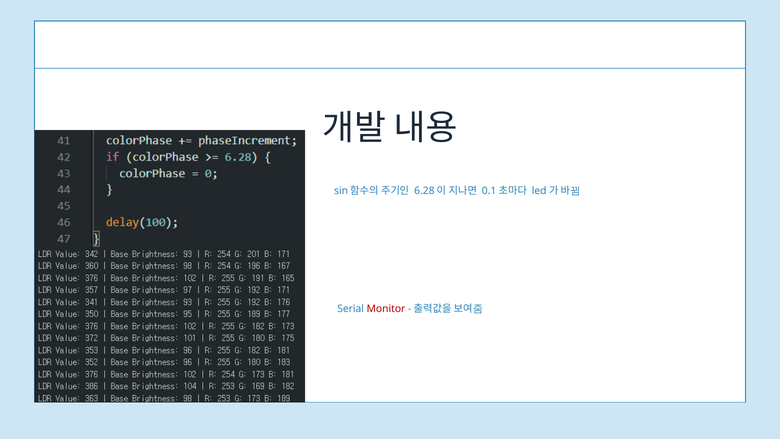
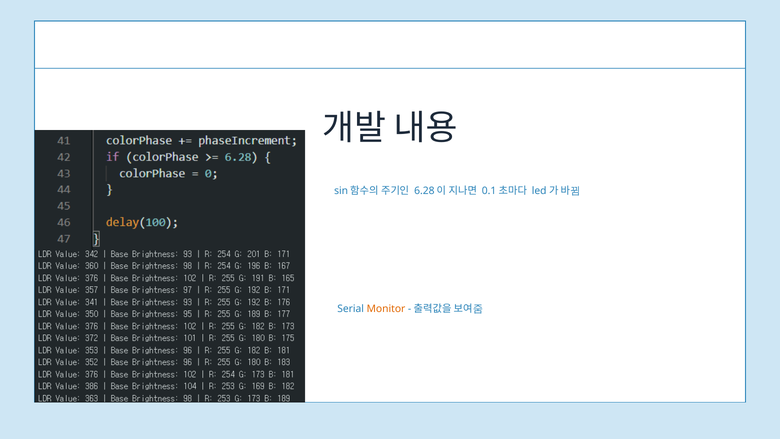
Monitor colour: red -> orange (386, 309)
